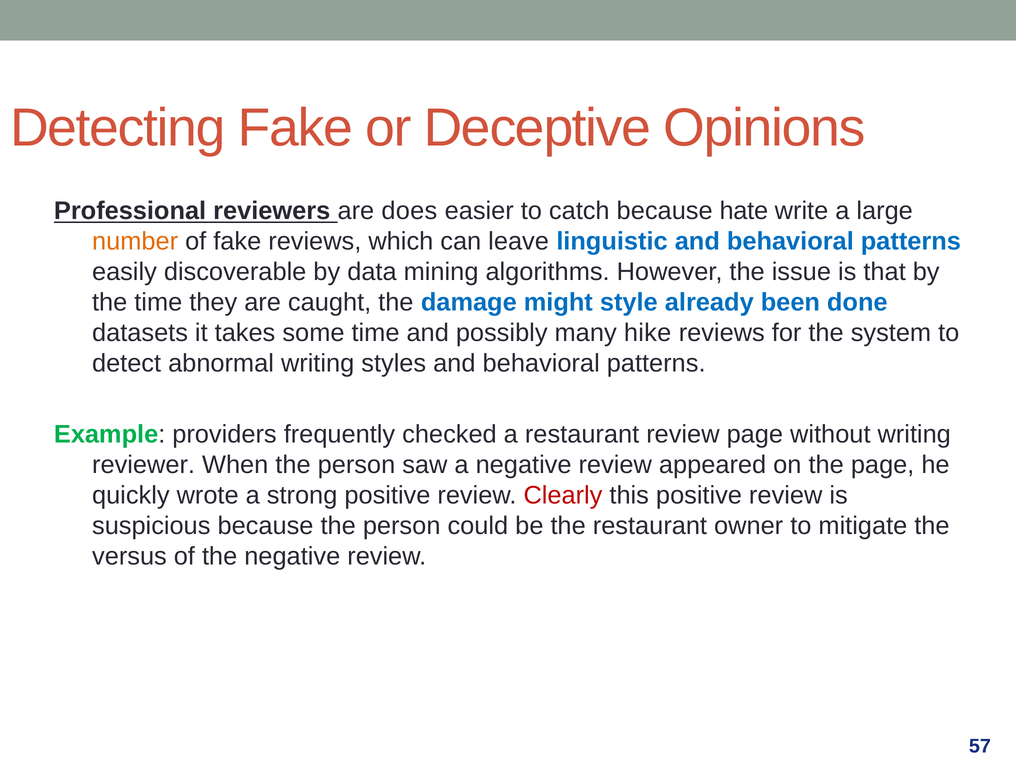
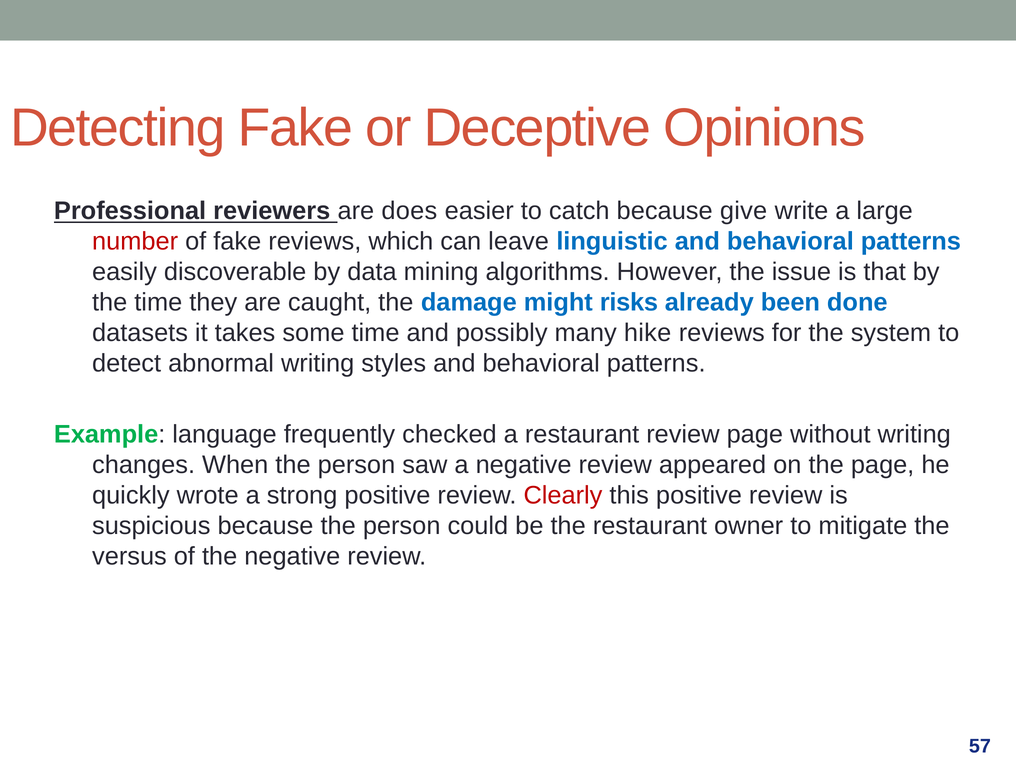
hate: hate -> give (744, 211)
number colour: orange -> red (135, 241)
style: style -> risks (629, 302)
providers: providers -> language (224, 434)
reviewer: reviewer -> changes (144, 465)
